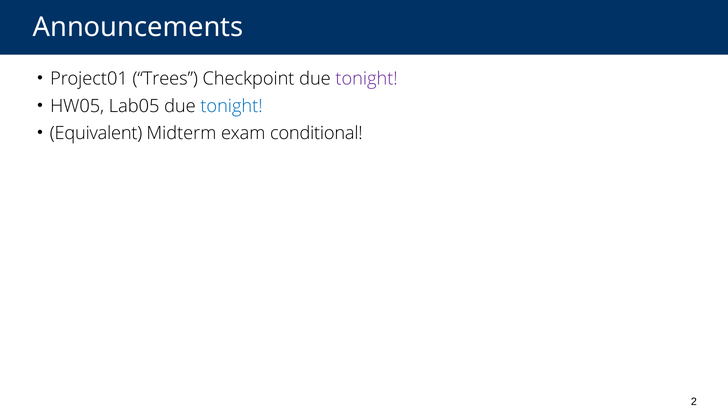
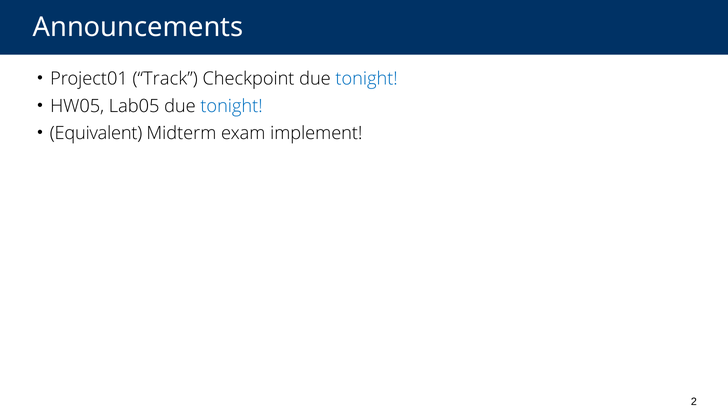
Trees: Trees -> Track (165, 79)
tonight colour: purple -> blue (367, 79)
conditional: conditional -> implement (316, 133)
